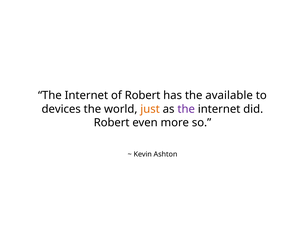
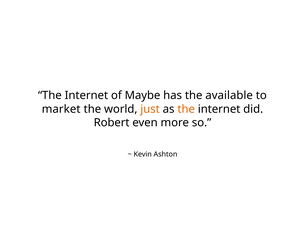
of Robert: Robert -> Maybe (143, 95)
devices: devices -> market (61, 109)
the colour: purple -> orange (186, 109)
